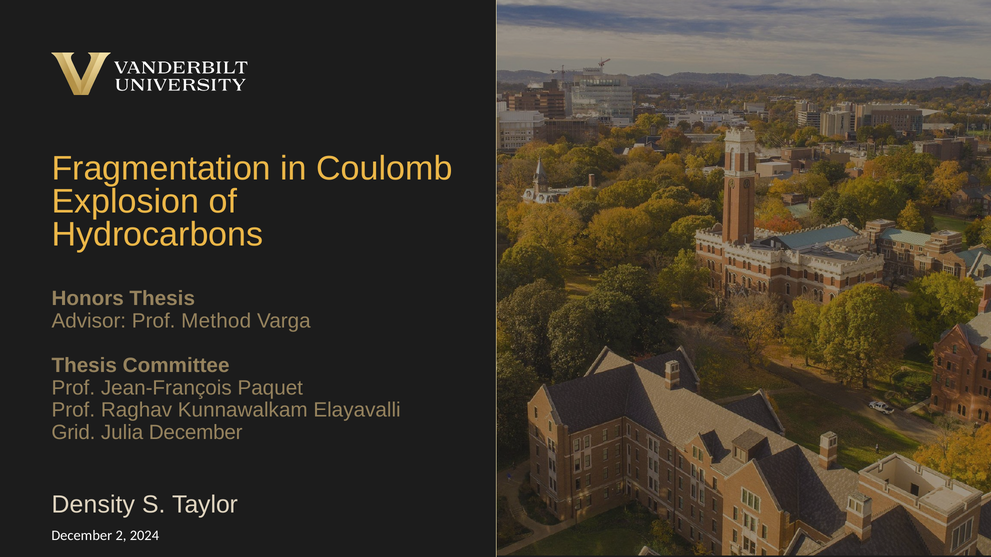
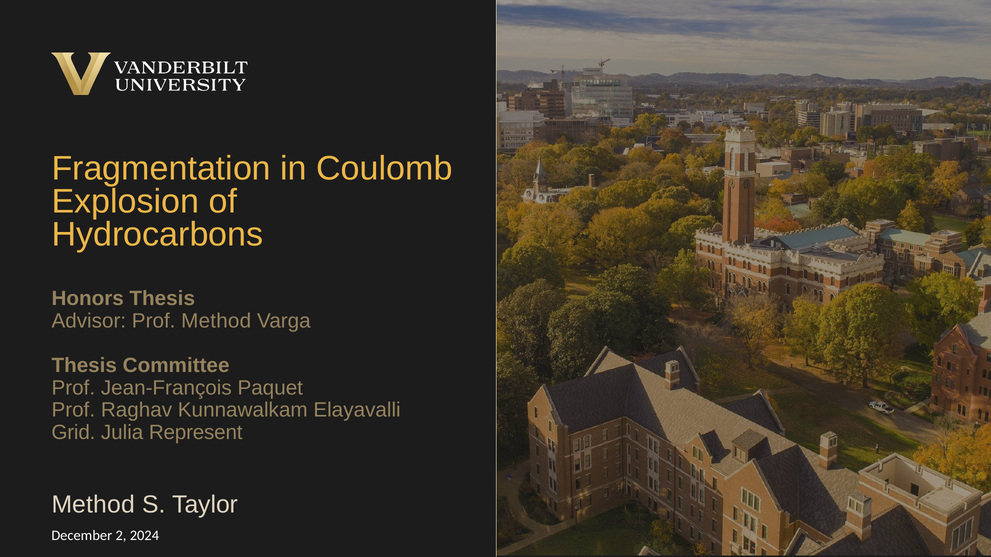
Julia December: December -> Represent (196, 433)
Density: Density -> Method (93, 505)
